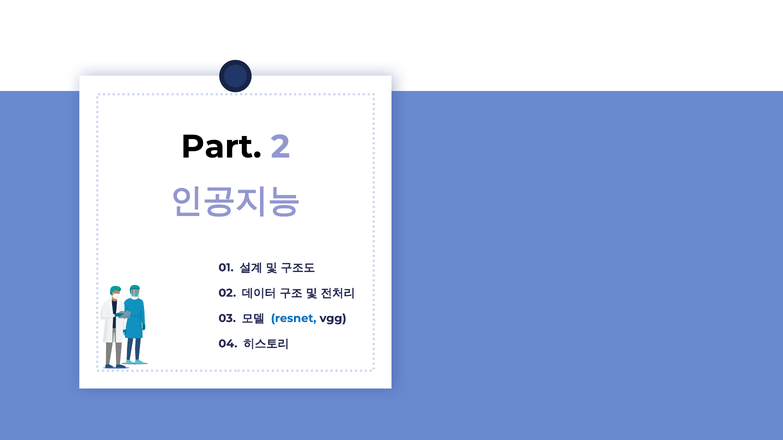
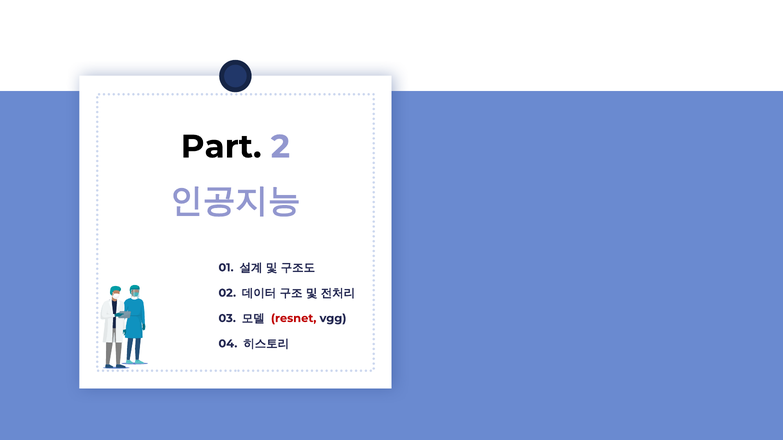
resnet colour: blue -> red (294, 319)
